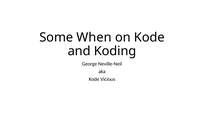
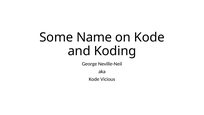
When: When -> Name (94, 37)
